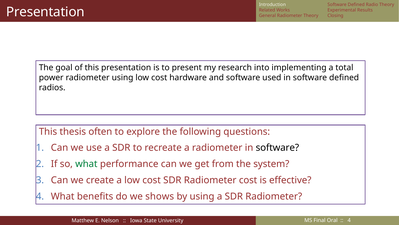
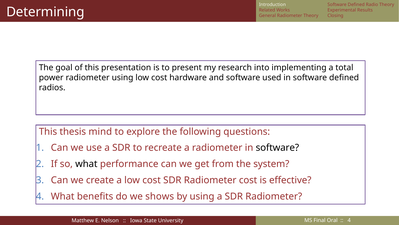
Presentation: Presentation -> Determining (45, 12)
often: often -> mind (100, 131)
what colour: green -> black (86, 164)
